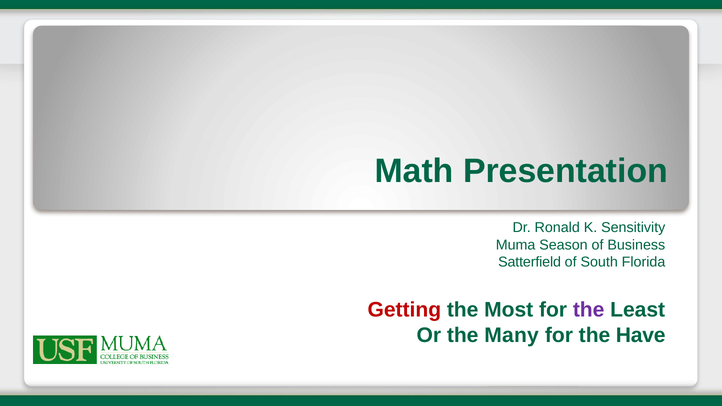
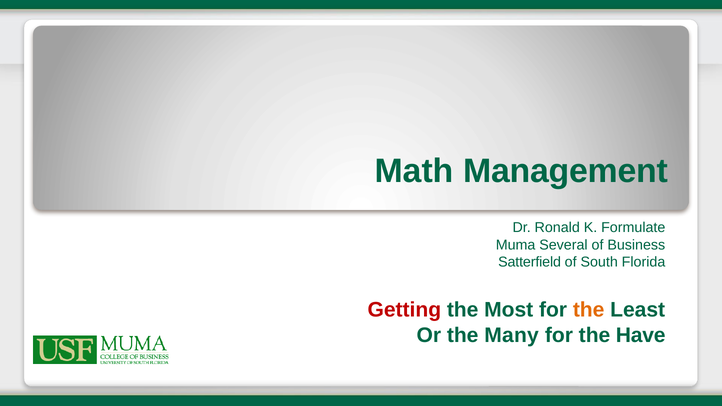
Presentation: Presentation -> Management (566, 171)
Sensitivity: Sensitivity -> Formulate (633, 228)
Season: Season -> Several (563, 245)
the colour: purple -> orange (589, 310)
